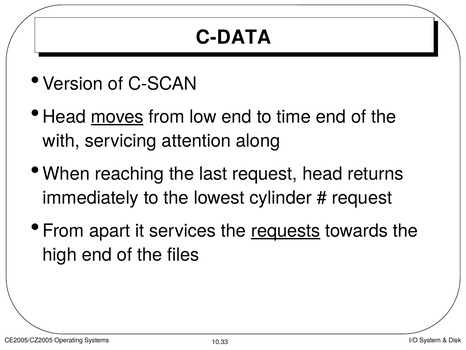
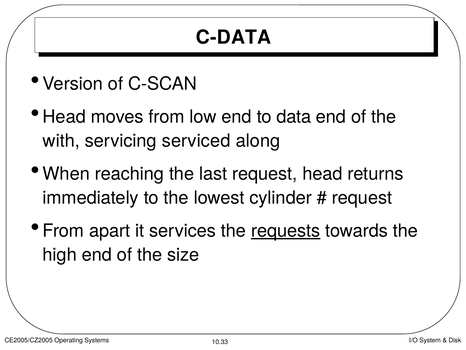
moves underline: present -> none (117, 117)
time: time -> data (294, 117)
attention: attention -> serviced (196, 141)
files: files -> size (183, 254)
